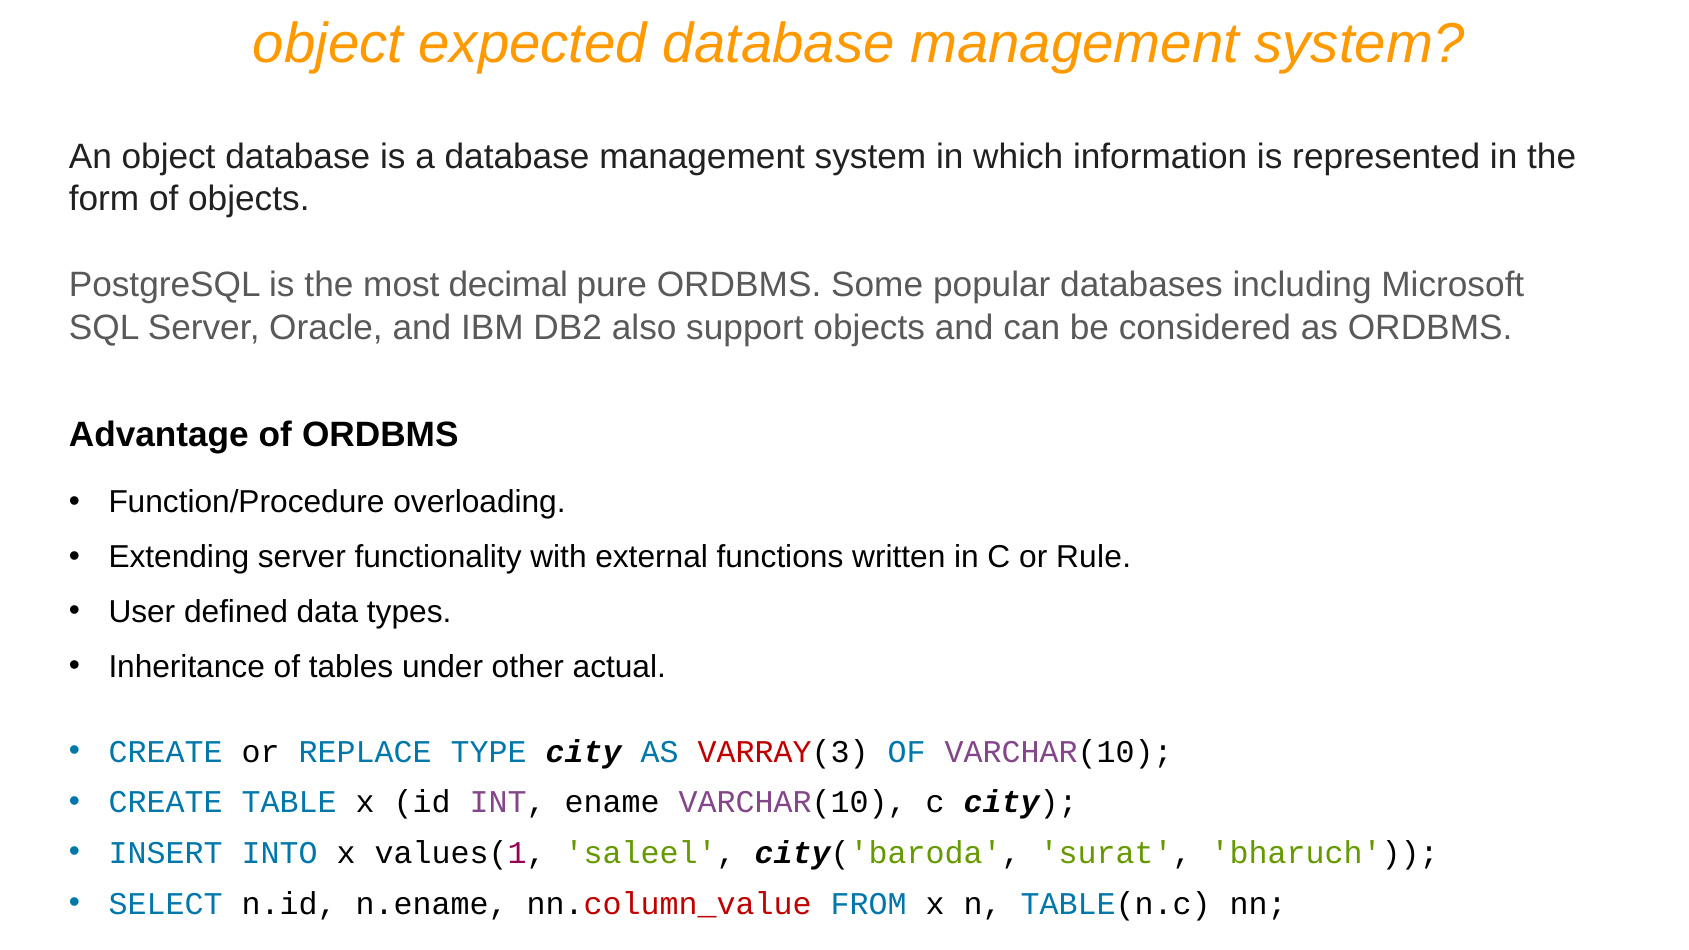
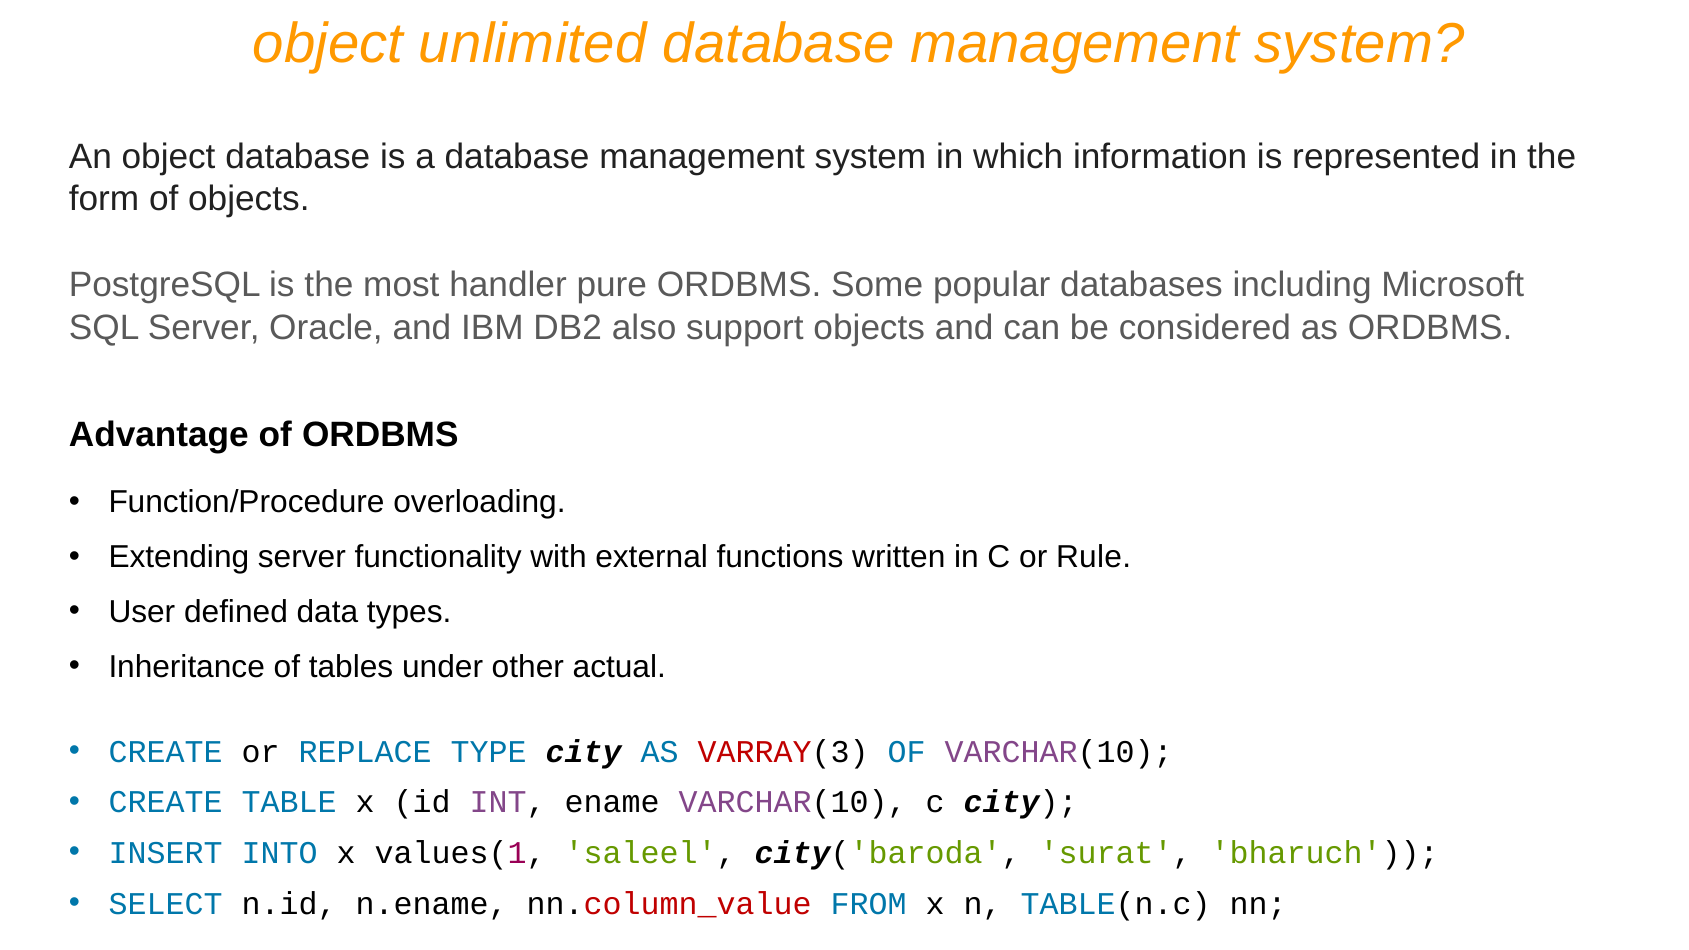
expected: expected -> unlimited (533, 44)
decimal: decimal -> handler (508, 285)
